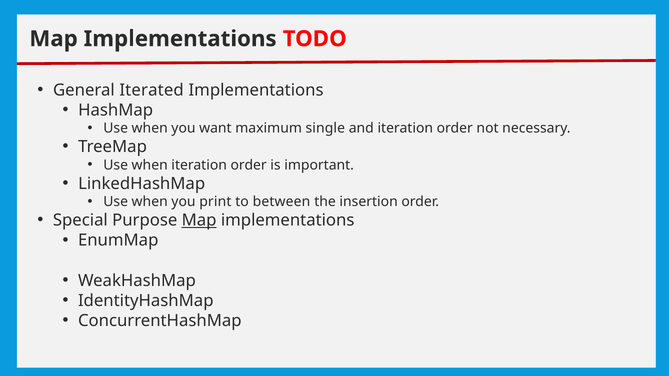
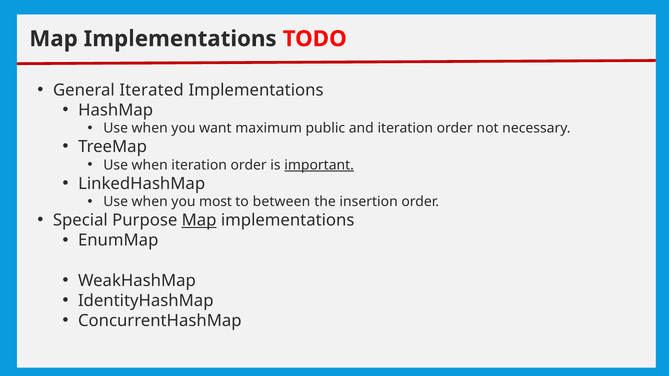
single: single -> public (325, 128)
important underline: none -> present (319, 165)
print: print -> most (215, 202)
